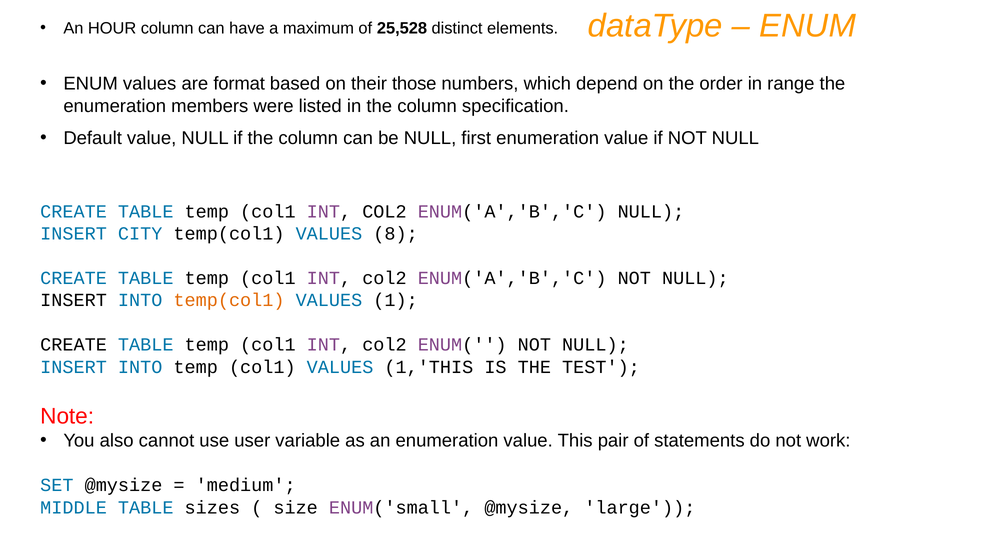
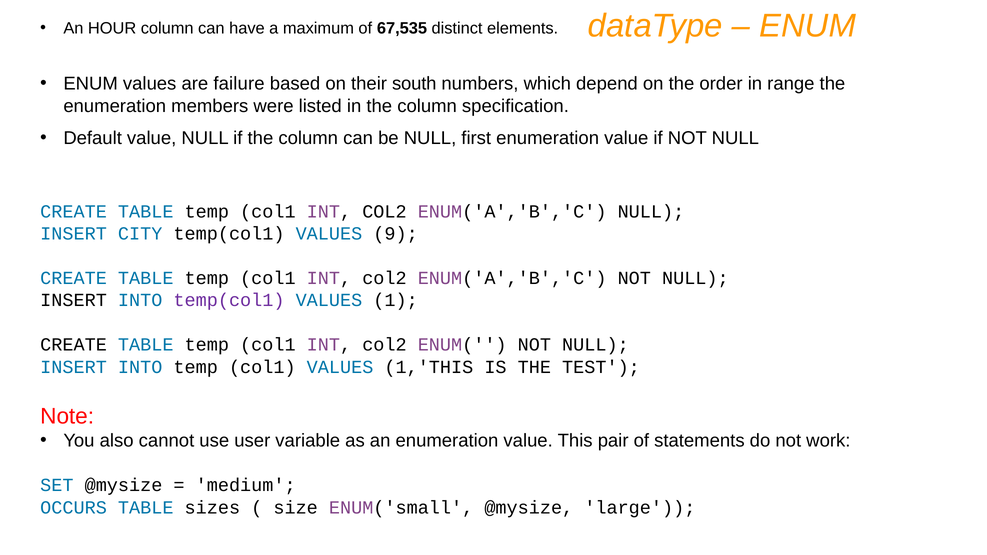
25,528: 25,528 -> 67,535 (402, 28)
format: format -> failure (239, 84)
those: those -> south (414, 84)
8: 8 -> 9 (396, 234)
temp(col1 colour: orange -> purple (229, 300)
MIDDLE: MIDDLE -> OCCURS (74, 508)
